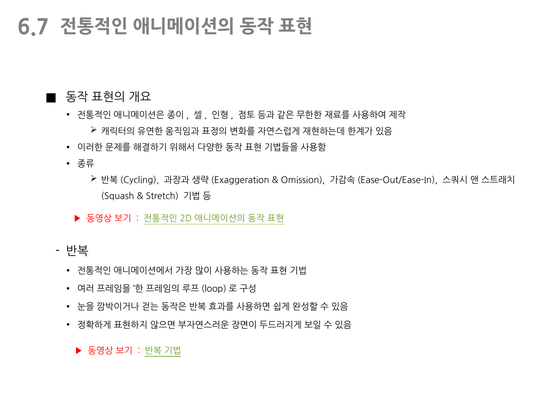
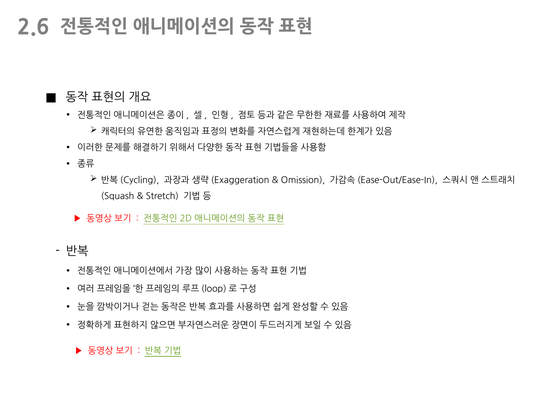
6.7: 6.7 -> 2.6 (33, 27)
